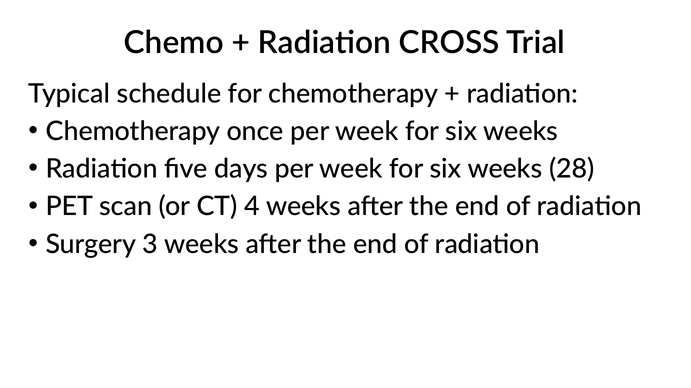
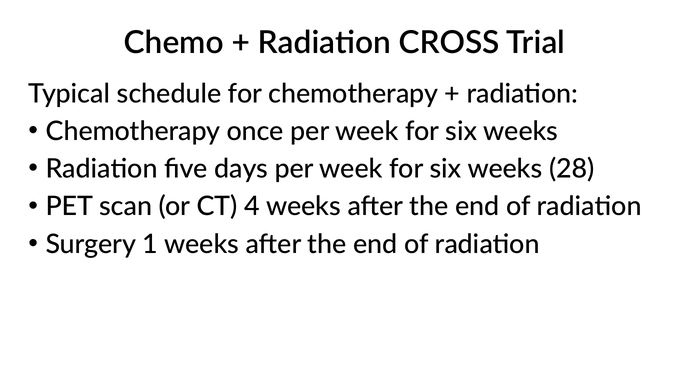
3: 3 -> 1 (150, 245)
